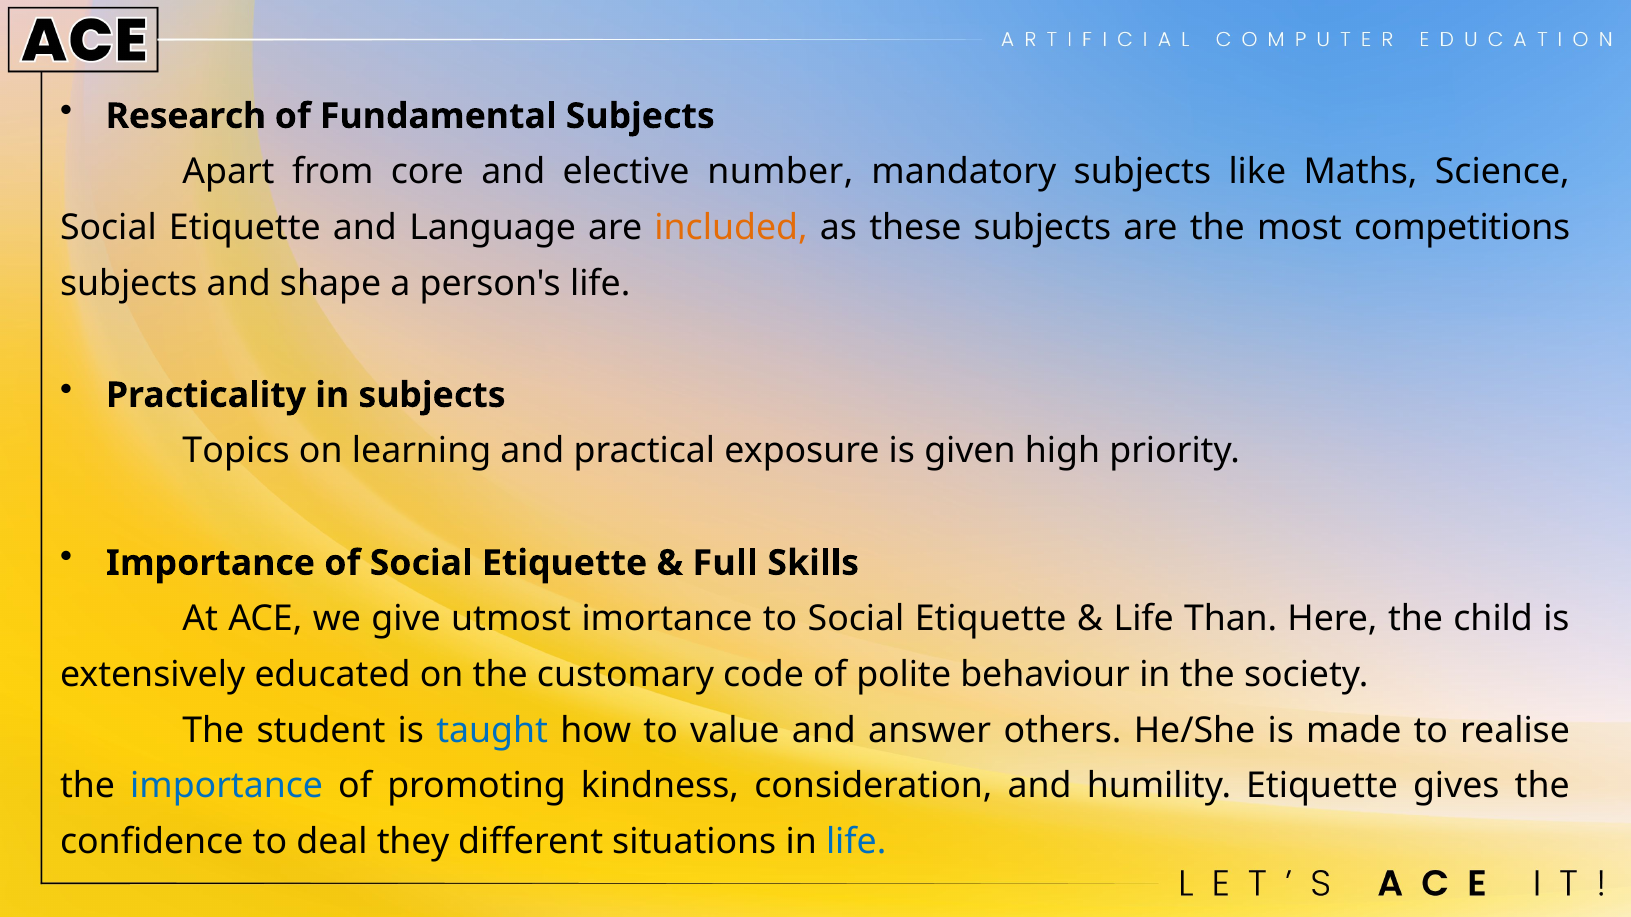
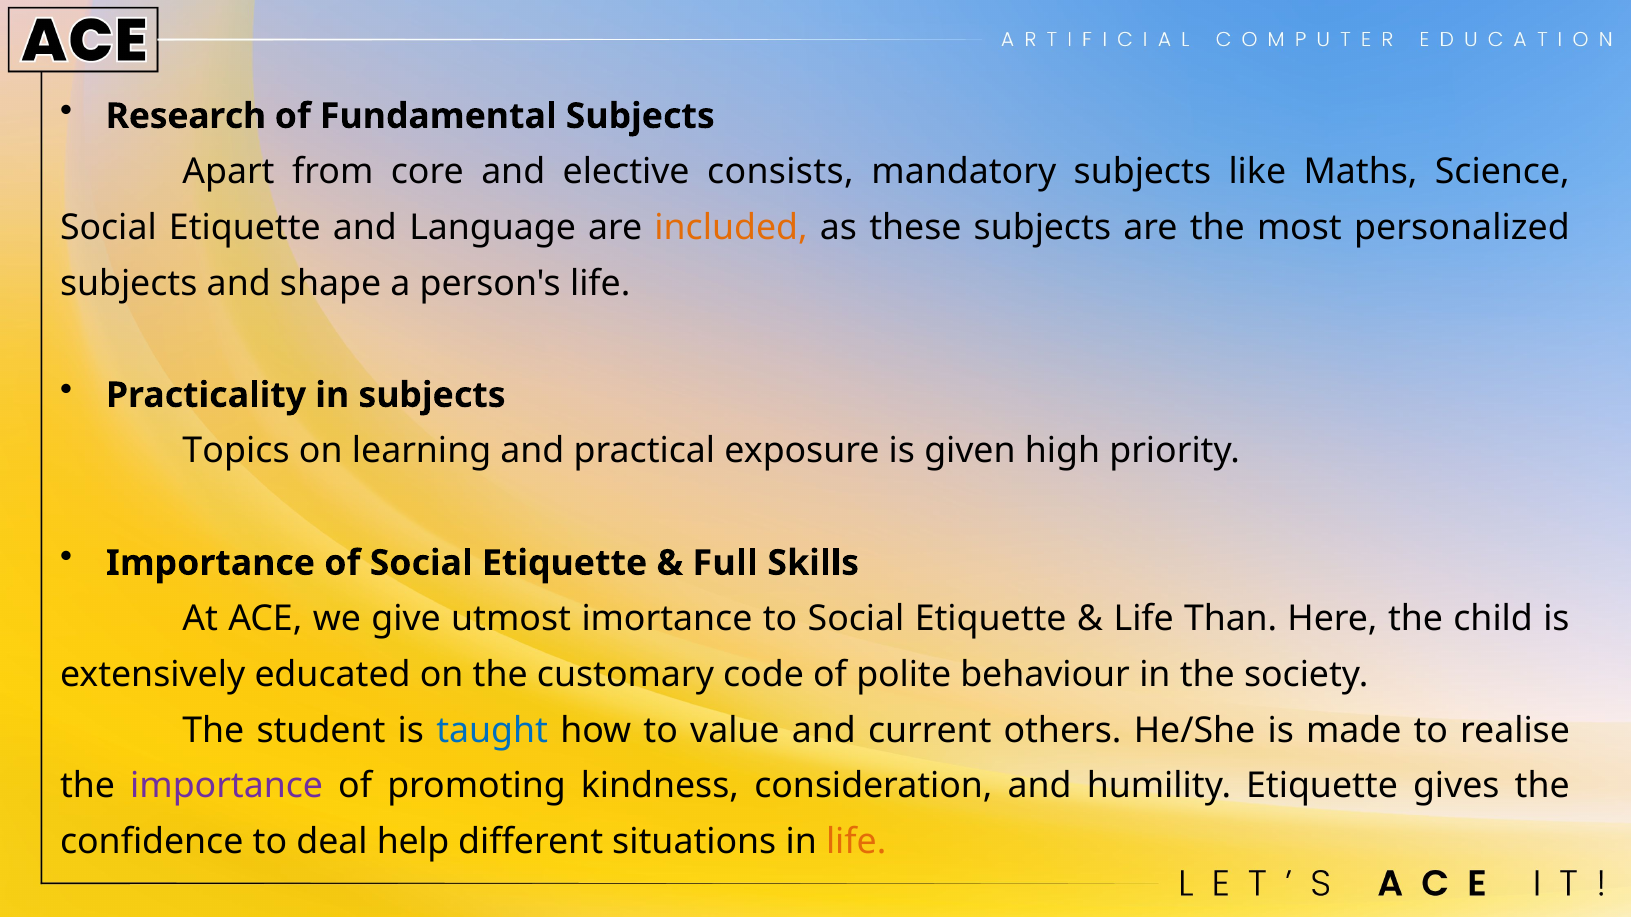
number: number -> consists (780, 172)
competitions: competitions -> personalized (1462, 228)
answer: answer -> current (930, 731)
importance colour: blue -> purple (227, 786)
they: they -> help (413, 842)
life colour: blue -> orange (856, 842)
